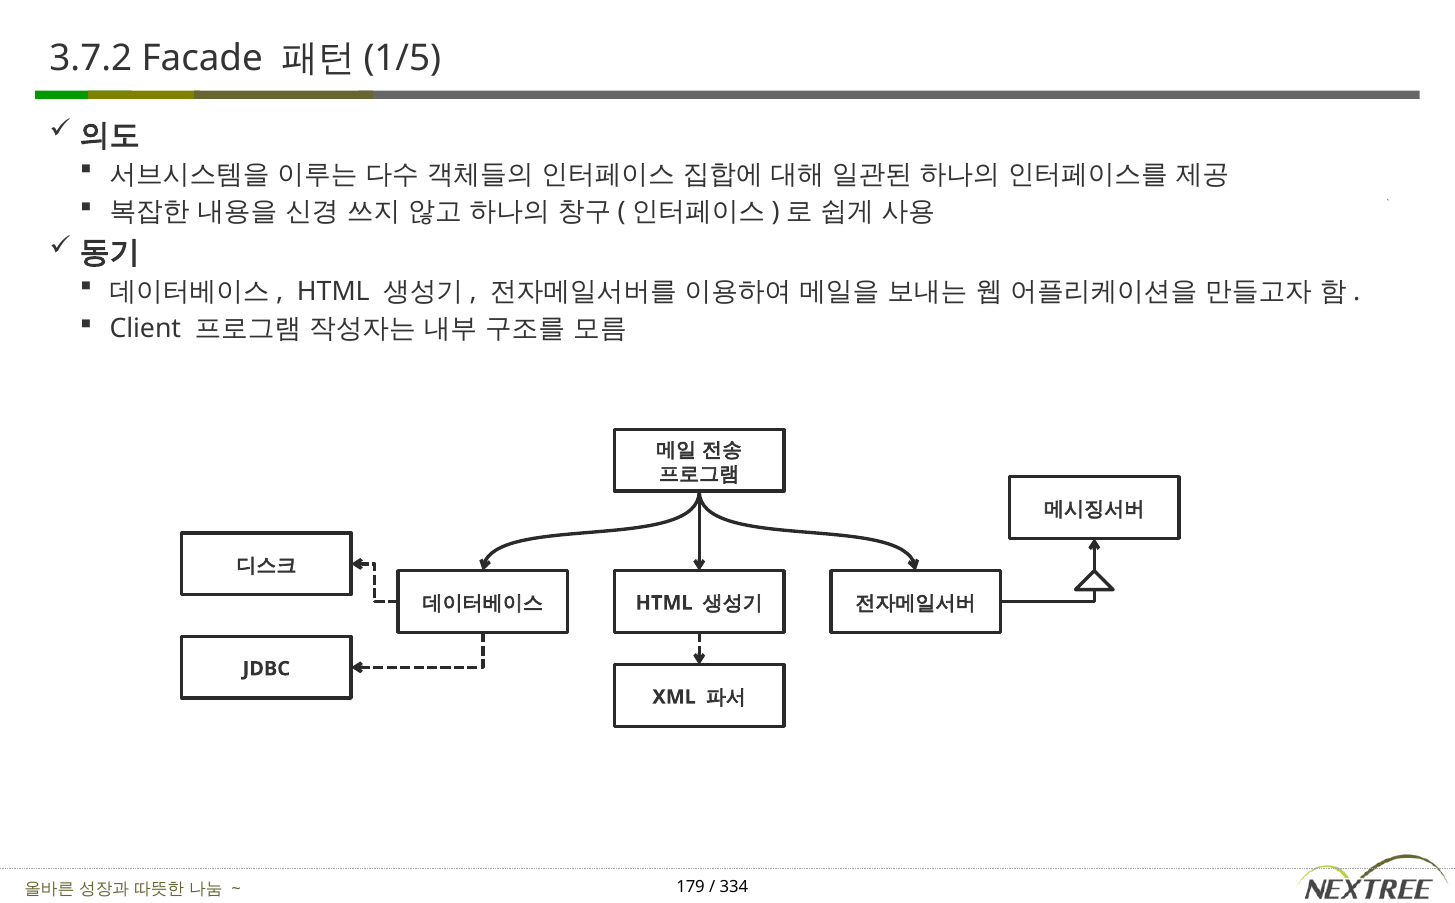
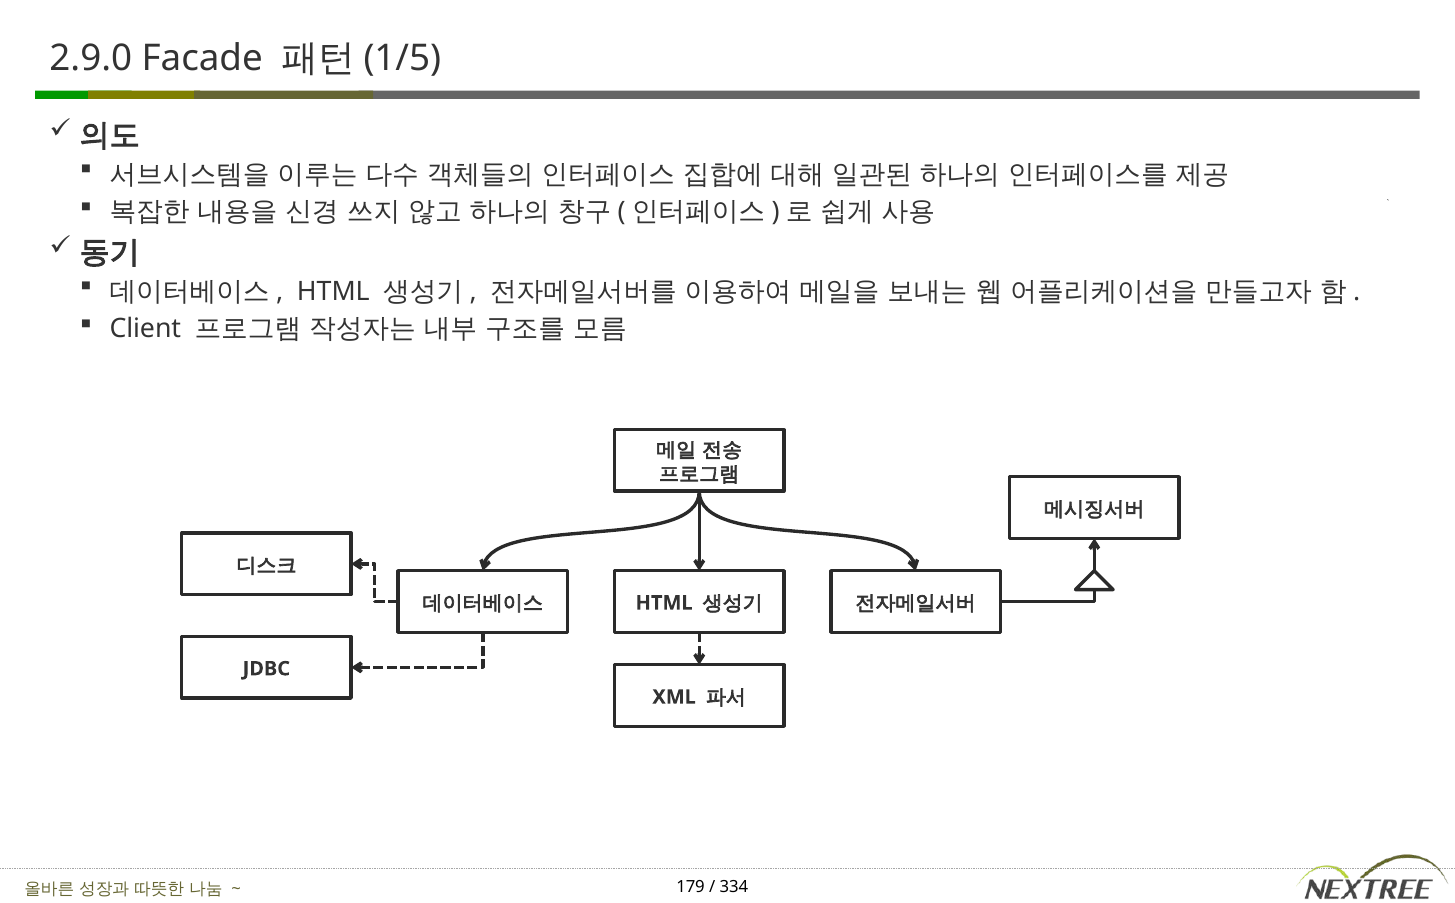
3.7.2: 3.7.2 -> 2.9.0 (91, 59)
